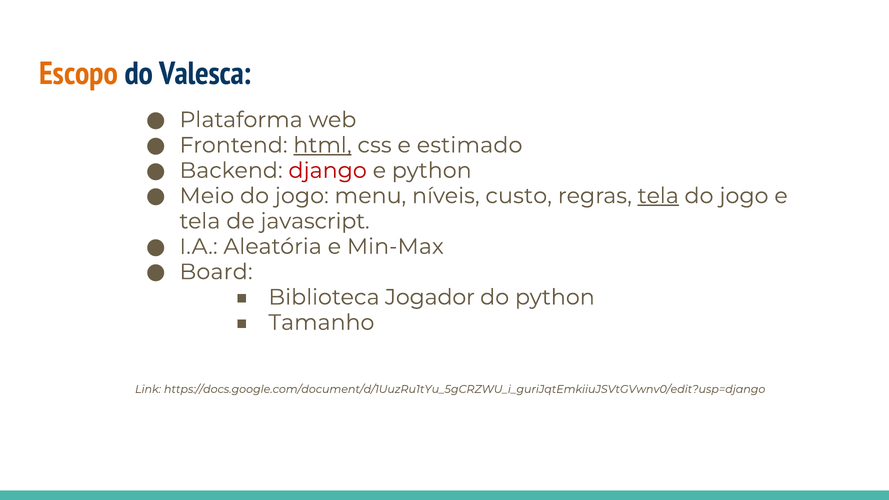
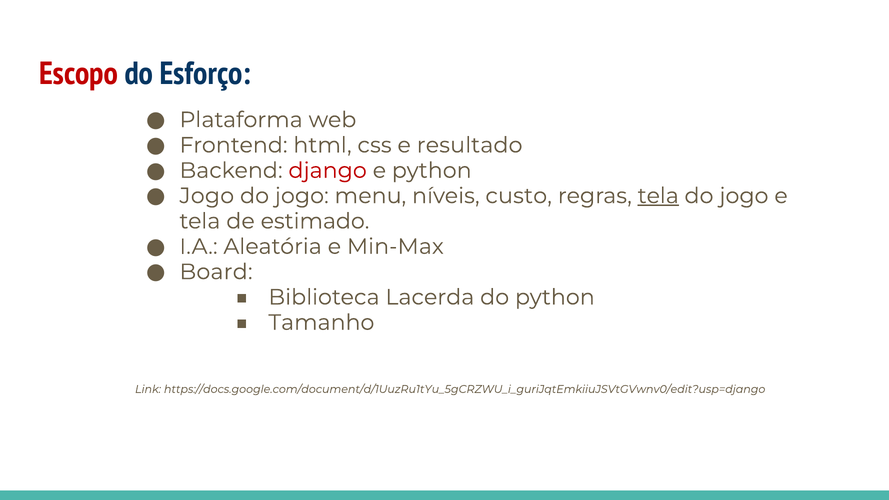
Escopo colour: orange -> red (79, 74)
Valesca: Valesca -> Esforço (205, 74)
html underline: present -> none (322, 145)
estimado: estimado -> resultado (470, 145)
Meio: Meio -> Jogo (207, 196)
javascript: javascript -> estimado (315, 221)
Jogador: Jogador -> Lacerda (430, 297)
